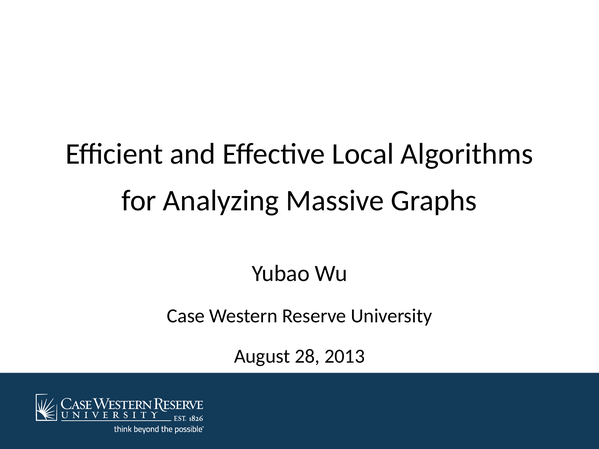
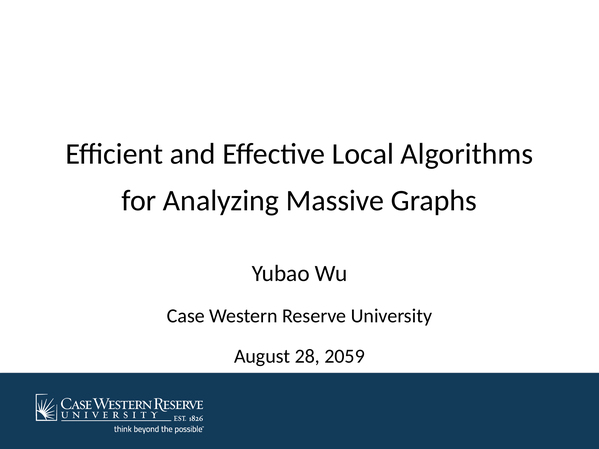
2013: 2013 -> 2059 (345, 357)
